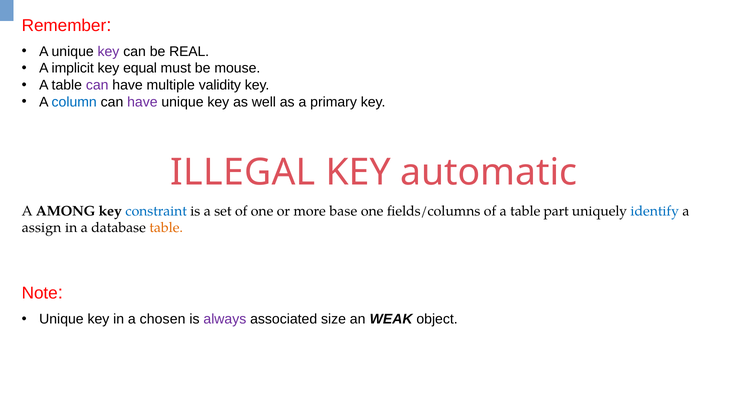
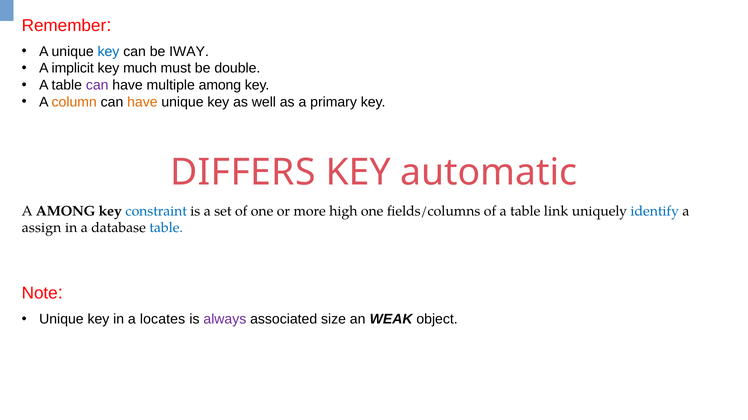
key colour: purple -> blue (108, 52)
REAL: REAL -> IWAY (189, 52)
equal: equal -> much (140, 68)
mouse: mouse -> double (237, 68)
multiple validity: validity -> among (220, 85)
column colour: blue -> orange (74, 102)
have colour: purple -> orange (142, 102)
ILLEGAL: ILLEGAL -> DIFFERS (243, 173)
base: base -> high (343, 211)
part: part -> link (556, 211)
table colour: orange -> blue (166, 228)
chosen: chosen -> locates (163, 320)
